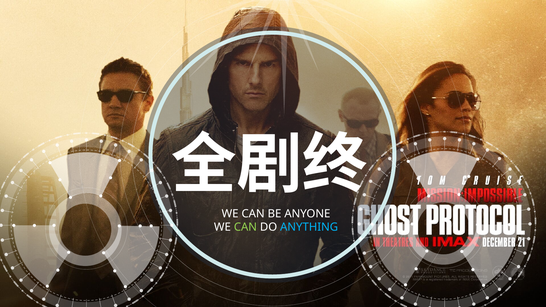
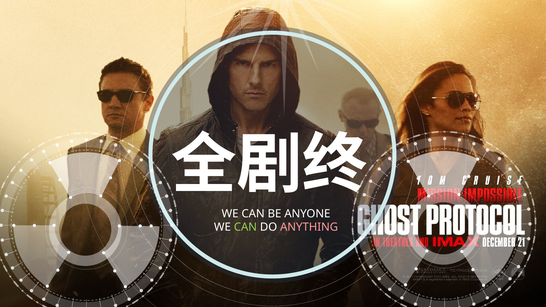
ANYTHING colour: light blue -> pink (309, 227)
